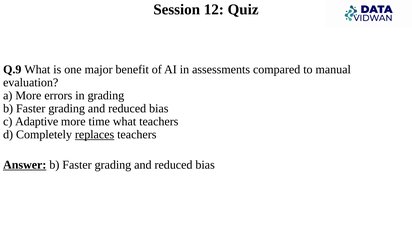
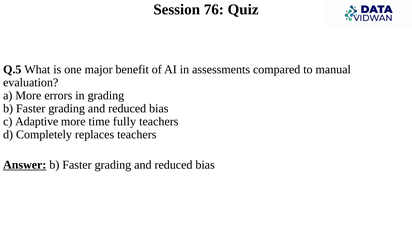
12: 12 -> 76 (214, 10)
Q.9: Q.9 -> Q.5 (12, 69)
time what: what -> fully (124, 121)
replaces underline: present -> none (95, 134)
